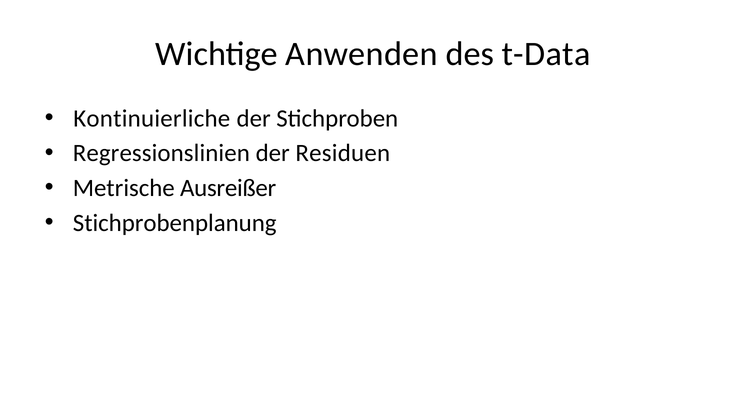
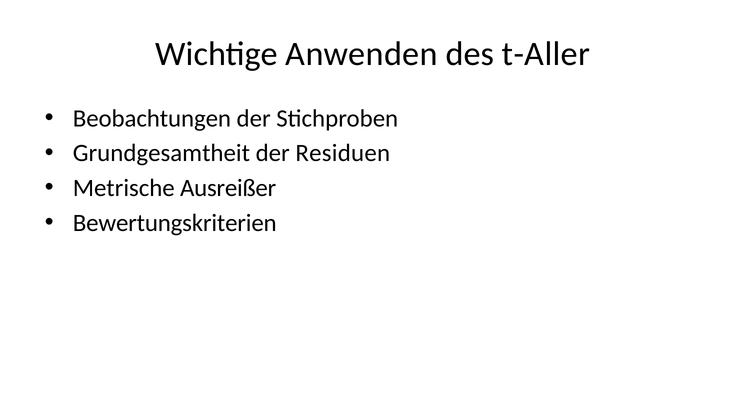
t-Data: t-Data -> t-Aller (546, 54)
Kontinuierliche: Kontinuierliche -> Beobachtungen (152, 118)
Regressionslinien: Regressionslinien -> Grundgesamtheit (161, 153)
Stichprobenplanung: Stichprobenplanung -> Bewertungskriterien (175, 223)
